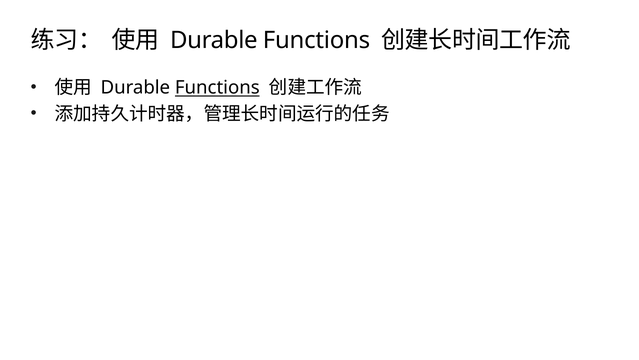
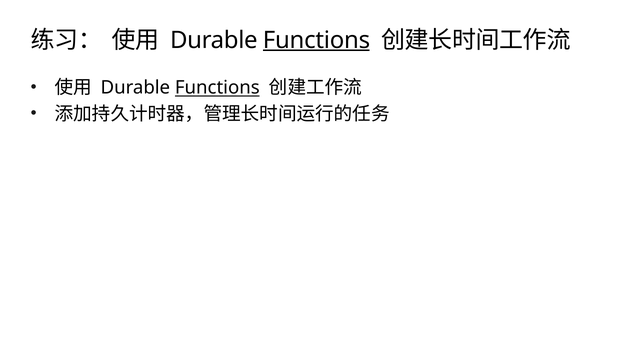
Functions underline: none -> present (316, 40)
